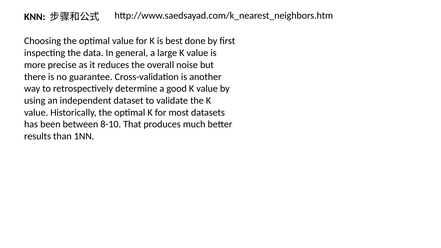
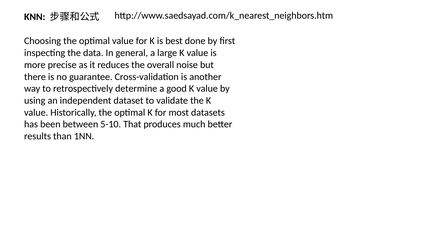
8-10: 8-10 -> 5-10 (111, 124)
